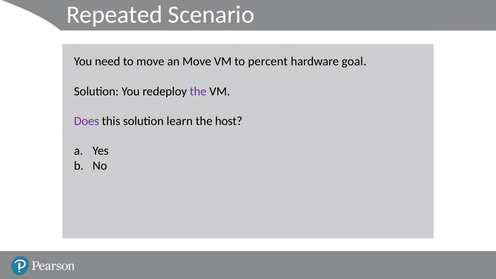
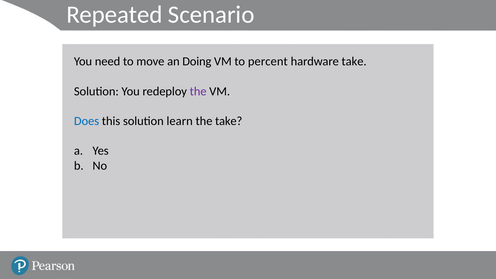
an Move: Move -> Doing (197, 62)
hardware goal: goal -> take (354, 62)
Does colour: purple -> blue (87, 121)
the host: host -> take (229, 121)
